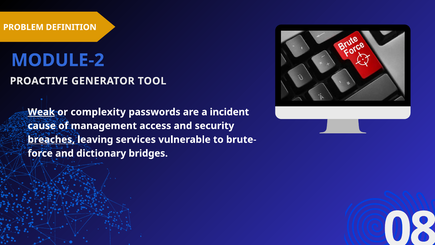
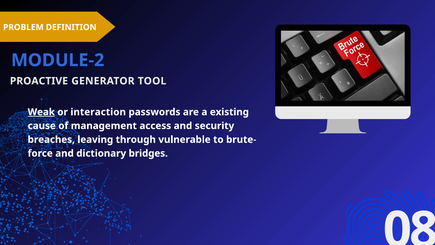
complexity: complexity -> interaction (98, 112)
incident: incident -> existing (229, 112)
breaches underline: present -> none (51, 139)
services: services -> through (136, 139)
